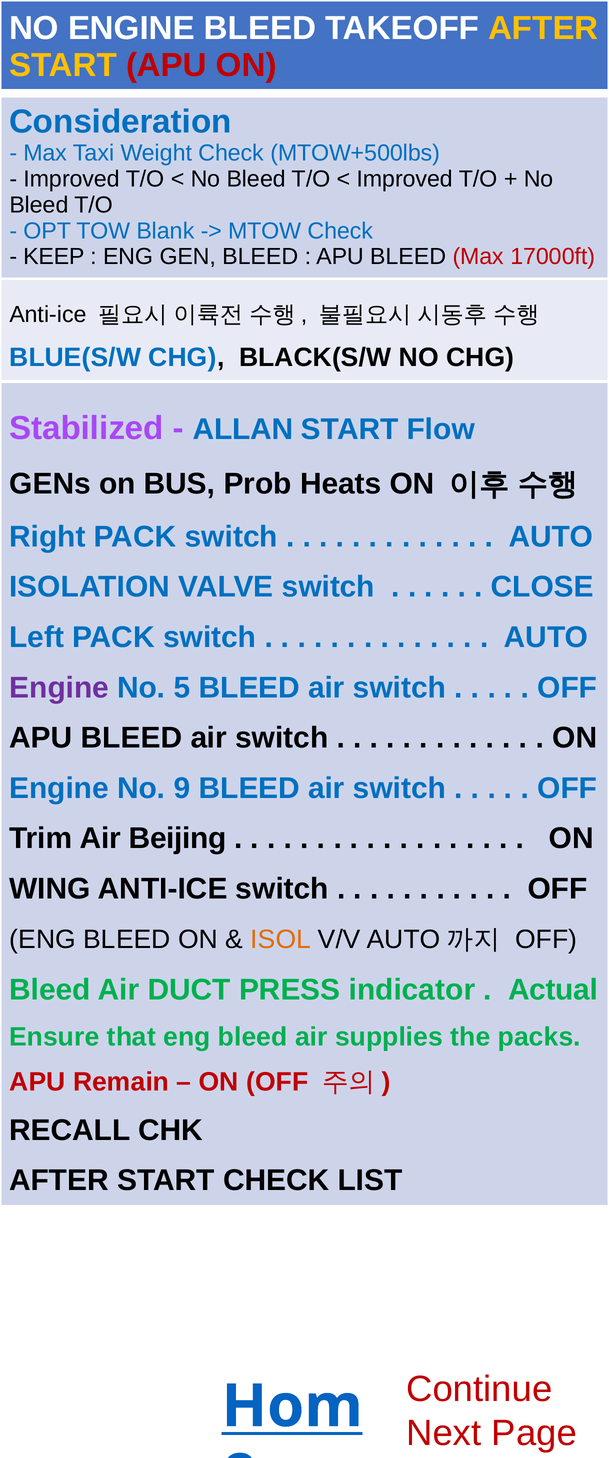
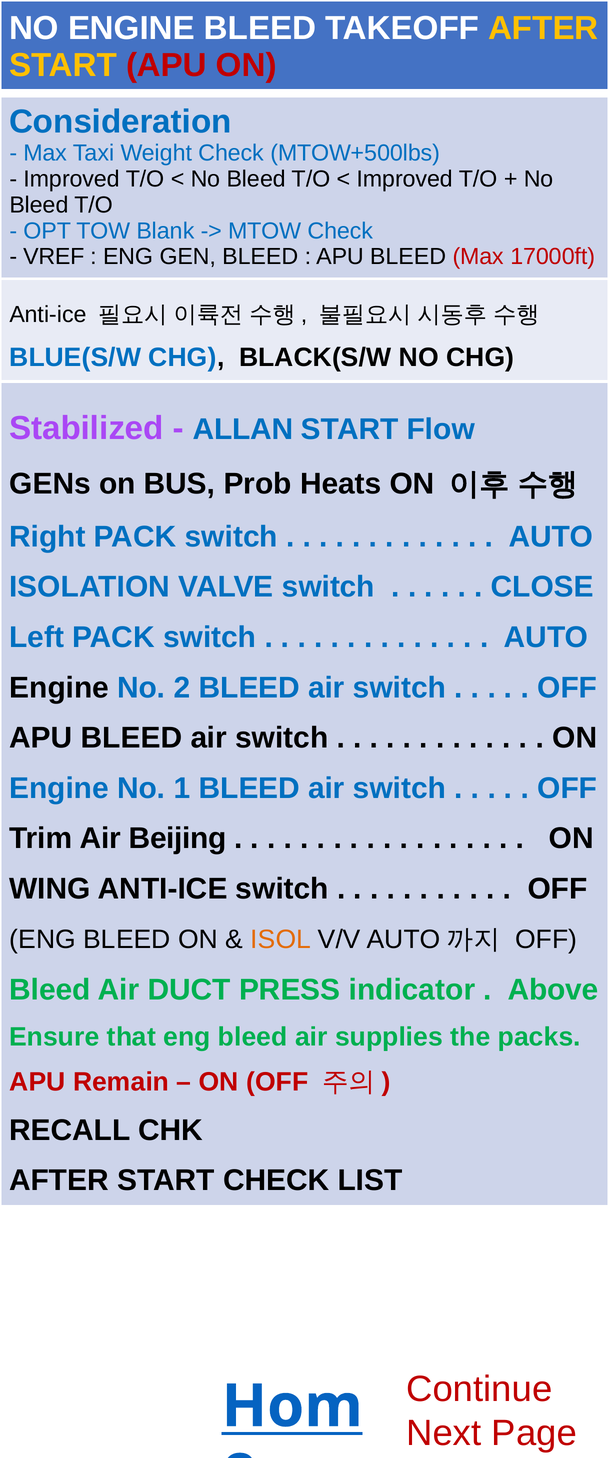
KEEP: KEEP -> VREF (54, 257)
Engine colour: purple -> black (59, 687)
5: 5 -> 2 (182, 687)
9: 9 -> 1 (182, 788)
Actual: Actual -> Above (553, 989)
